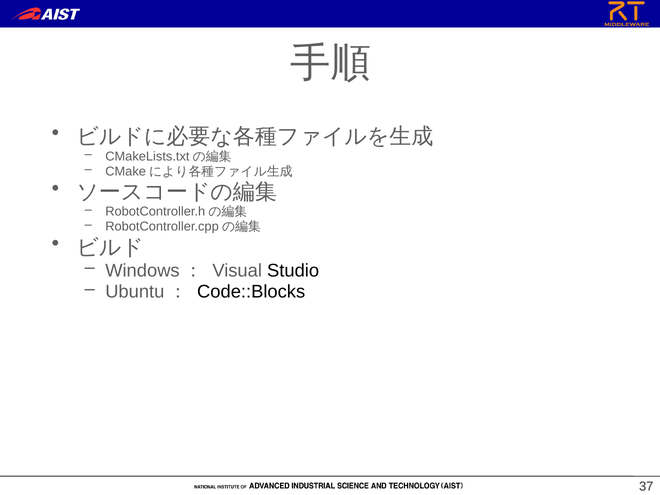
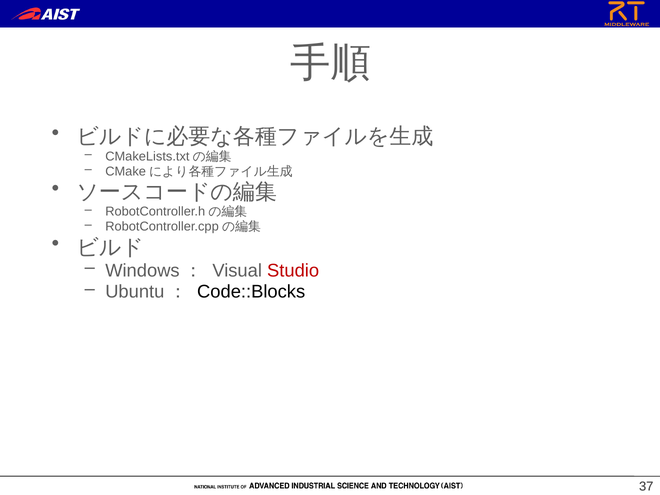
Studio colour: black -> red (293, 270)
